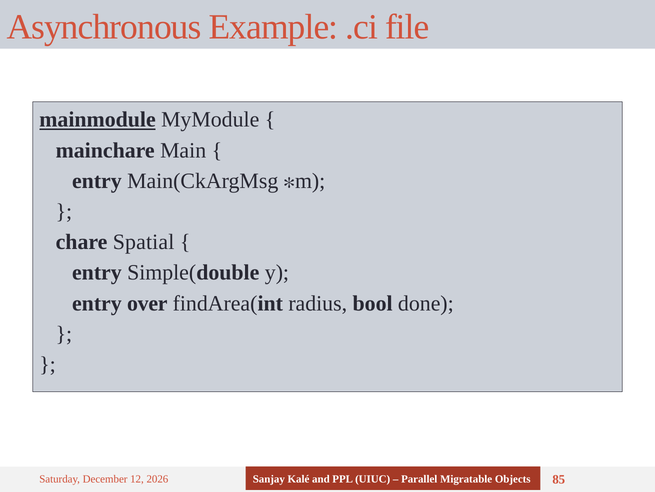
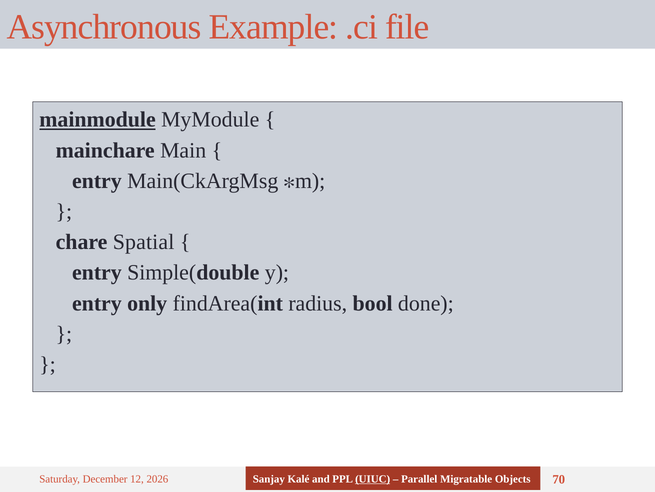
over: over -> only (147, 303)
UIUC underline: none -> present (373, 478)
85: 85 -> 70 (559, 479)
